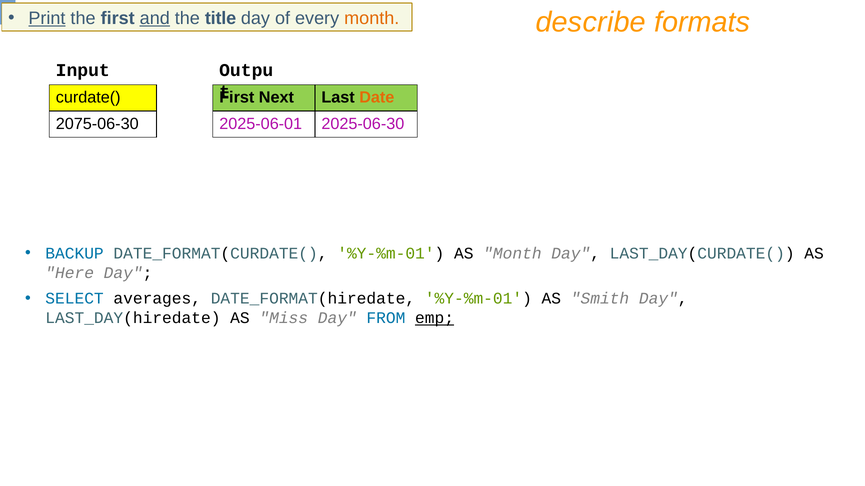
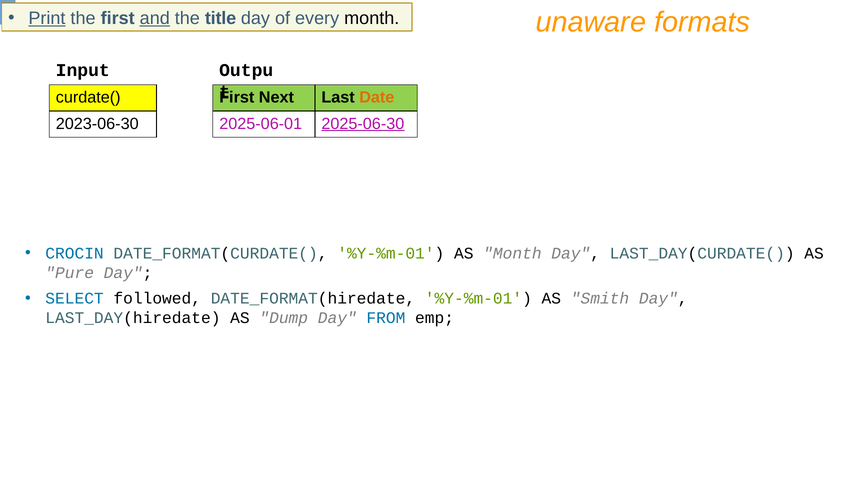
month colour: orange -> black (372, 18)
describe: describe -> unaware (591, 23)
2075-06-30: 2075-06-30 -> 2023-06-30 (97, 124)
2025-06-30 underline: none -> present (363, 124)
BACKUP: BACKUP -> CROCIN (75, 254)
Here: Here -> Pure (70, 273)
averages: averages -> followed (157, 299)
Miss: Miss -> Dump (284, 318)
emp underline: present -> none (435, 318)
